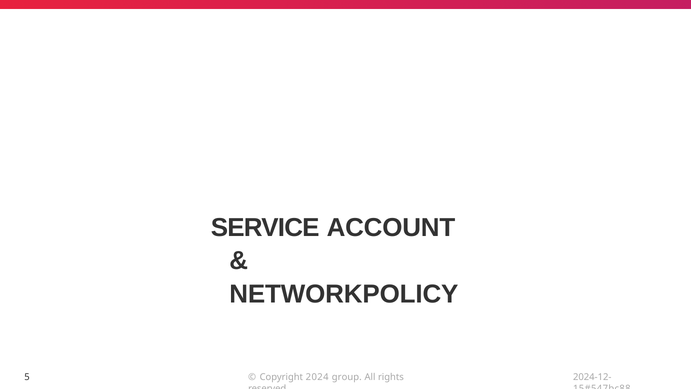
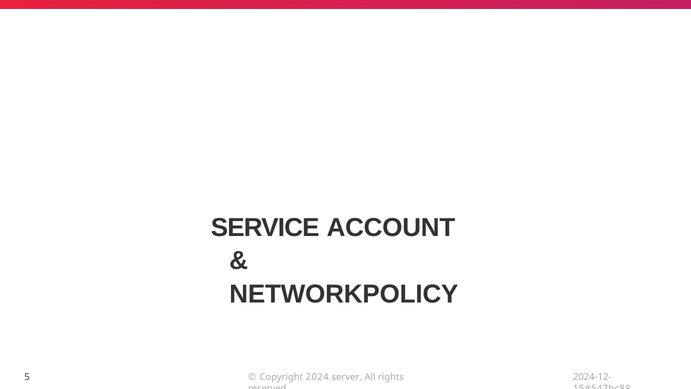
group: group -> server (347, 377)
